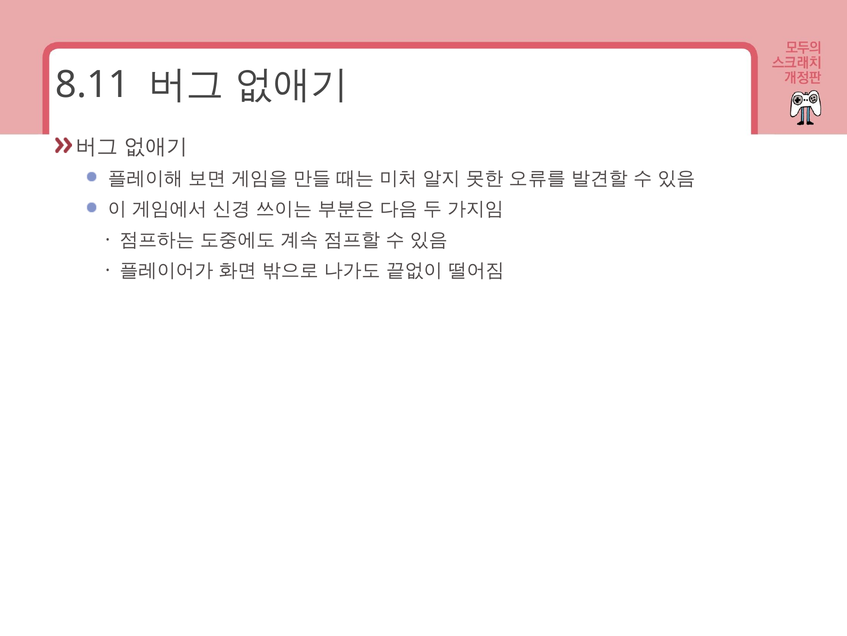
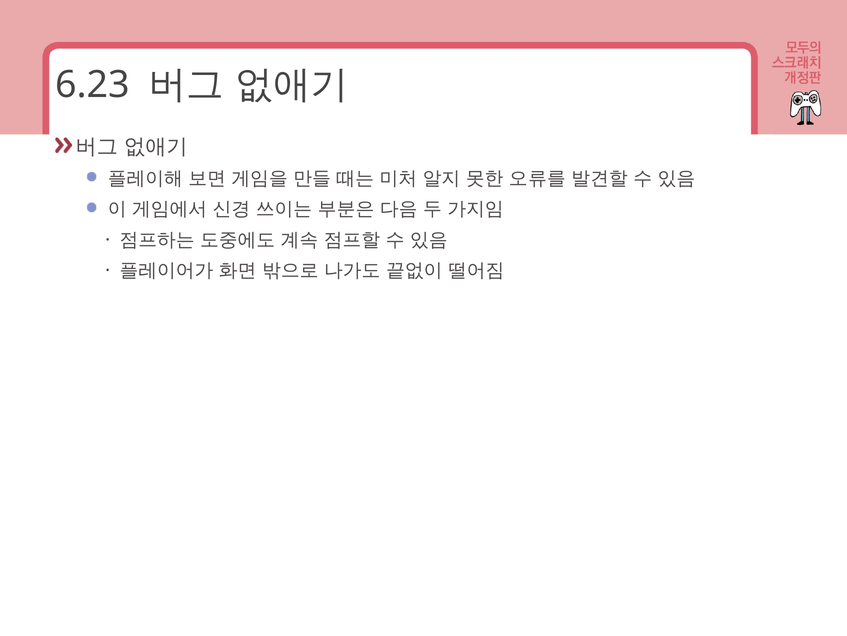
8.11: 8.11 -> 6.23 (93, 85)
